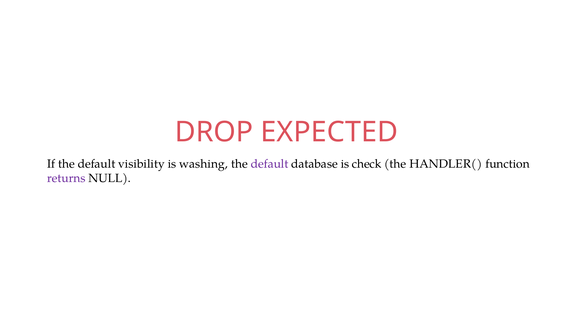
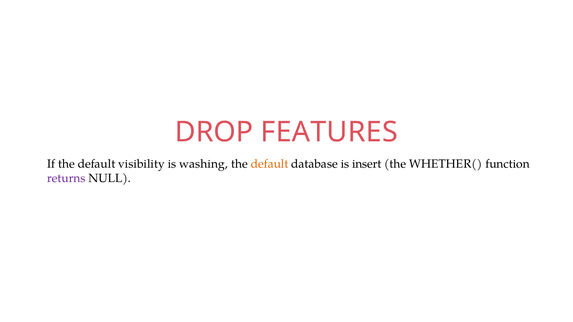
EXPECTED: EXPECTED -> FEATURES (329, 132)
default colour: purple -> orange (270, 164)
check: check -> insert (367, 164)
HANDLER(: HANDLER( -> WHETHER( (446, 164)
